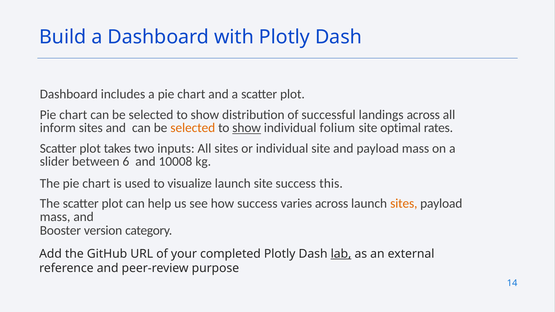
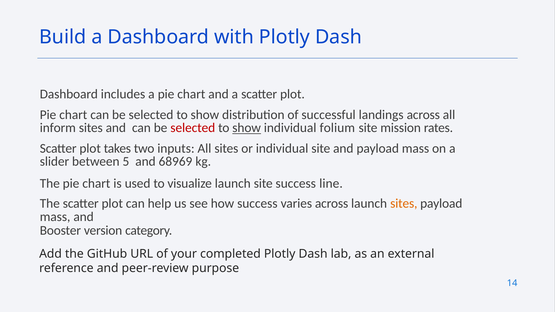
selected colour: orange -> red (193, 128)
optimal: optimal -> mission (401, 128)
6: 6 -> 5 (126, 161)
10008: 10008 -> 68969 (175, 161)
this: this -> line (331, 183)
lab underline: present -> none (341, 254)
